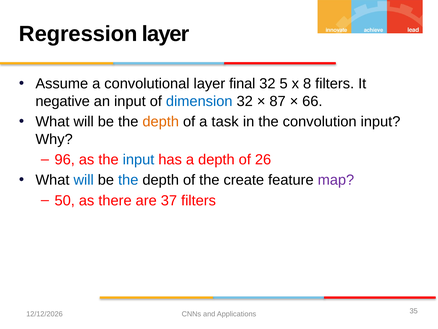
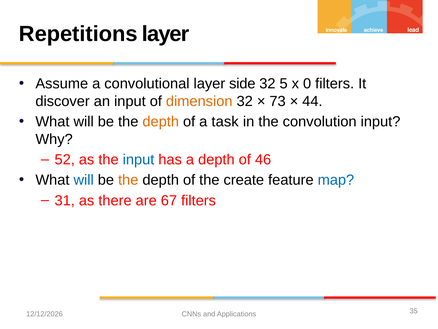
Regression: Regression -> Repetitions (78, 34)
final: final -> side (242, 84)
8: 8 -> 0 (307, 84)
negative: negative -> discover (63, 101)
dimension colour: blue -> orange (199, 101)
87: 87 -> 73 (278, 101)
66: 66 -> 44 (312, 101)
96: 96 -> 52 (65, 159)
26: 26 -> 46 (263, 159)
the colour: blue -> orange (128, 180)
map colour: purple -> blue (336, 180)
50: 50 -> 31 (65, 200)
37: 37 -> 67 (169, 200)
